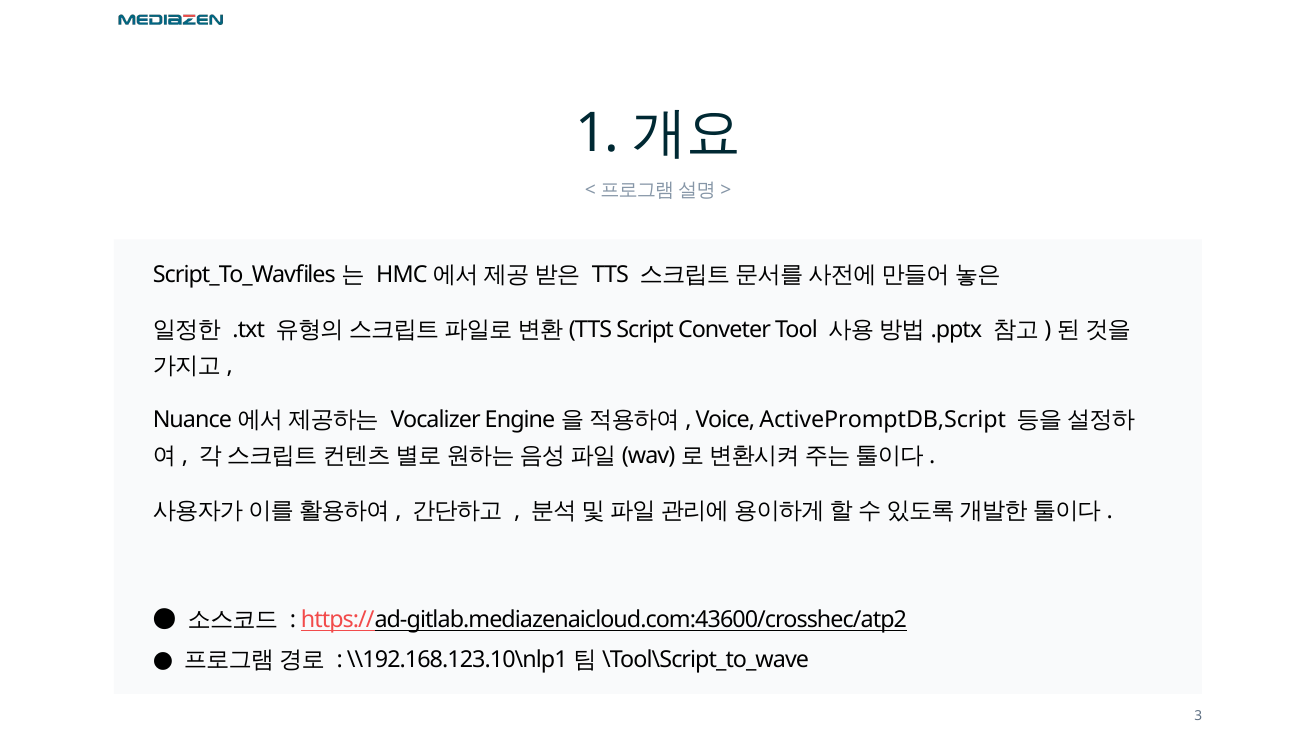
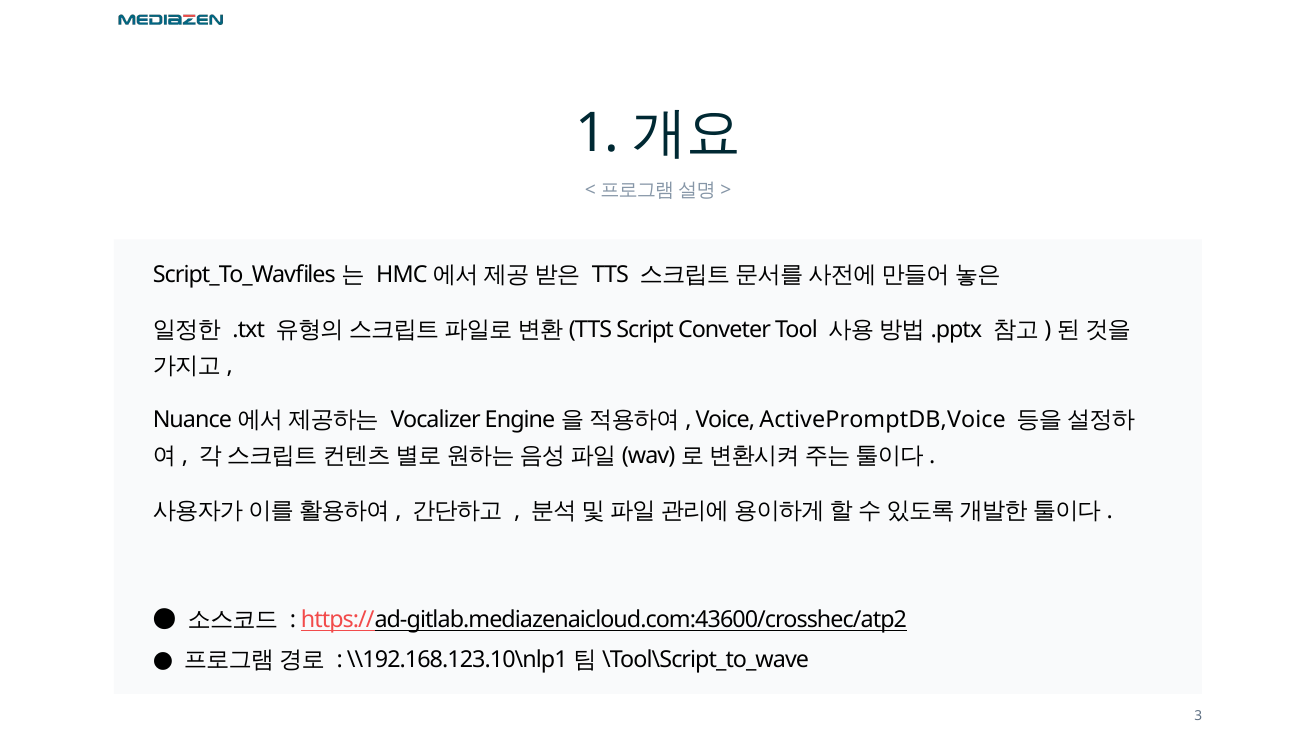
ActivePromptDB,Script: ActivePromptDB,Script -> ActivePromptDB,Voice (883, 420)
